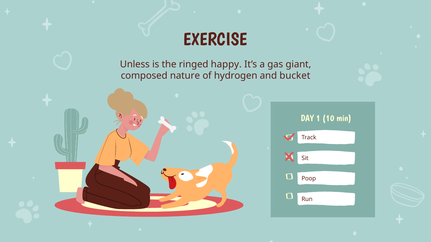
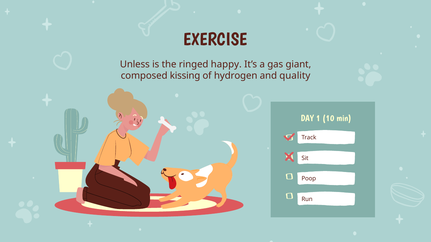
nature: nature -> kissing (185, 76)
bucket: bucket -> quality (295, 76)
